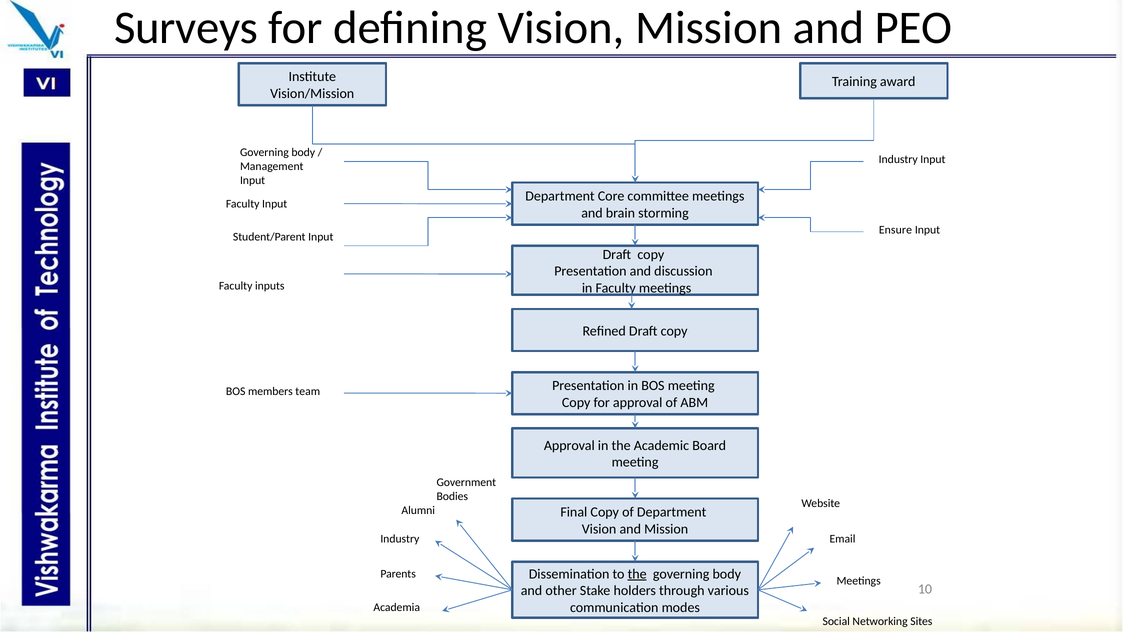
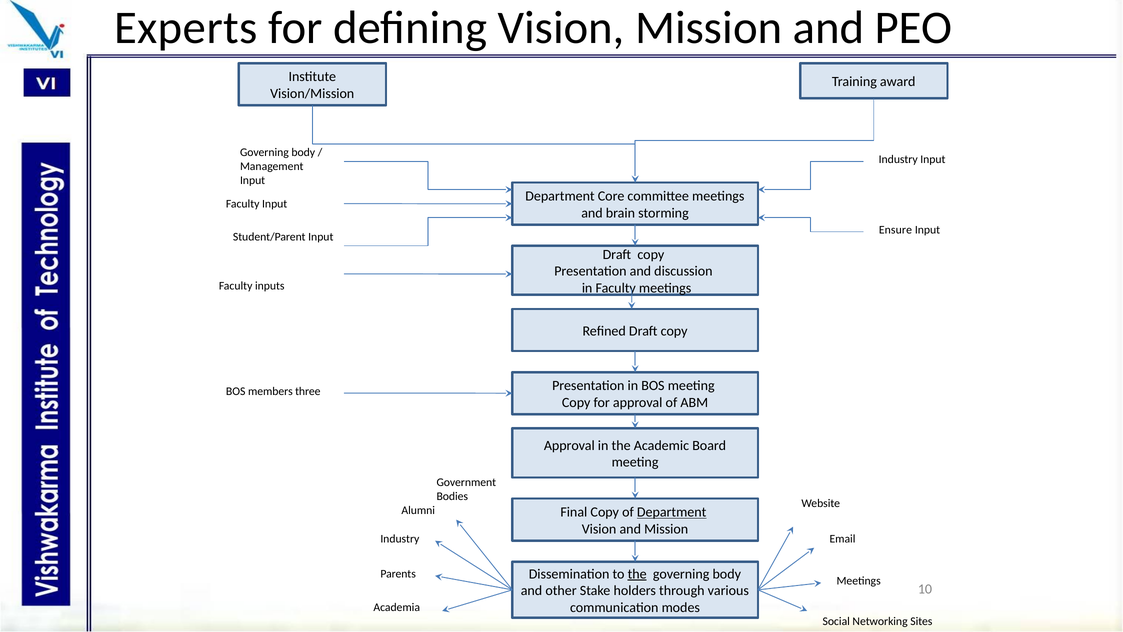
Surveys: Surveys -> Experts (186, 28)
team: team -> three (308, 391)
Department underline: none -> present (672, 512)
